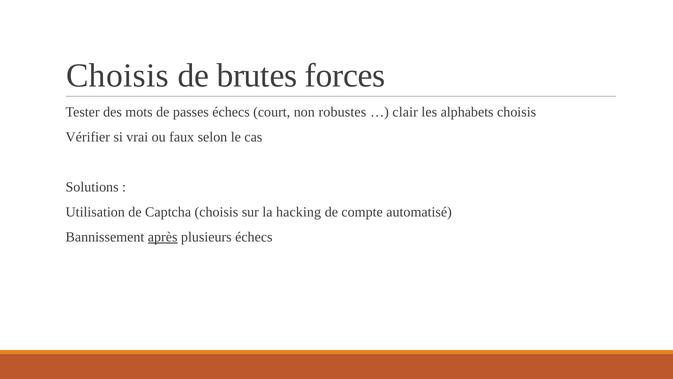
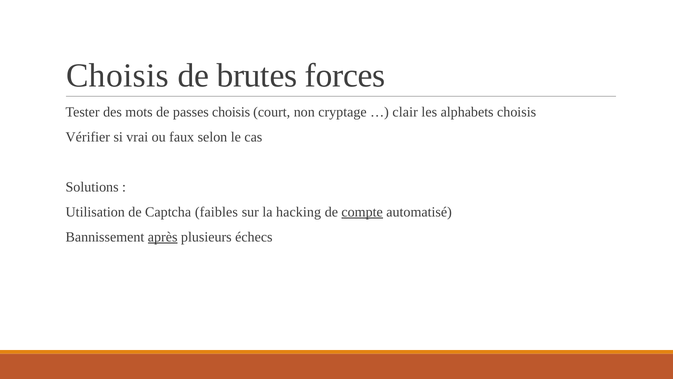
passes échecs: échecs -> choisis (231, 112)
robustes: robustes -> cryptage (342, 112)
Captcha choisis: choisis -> faibles (216, 212)
compte underline: none -> present (362, 212)
